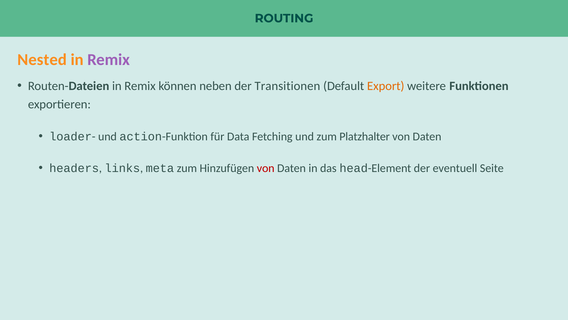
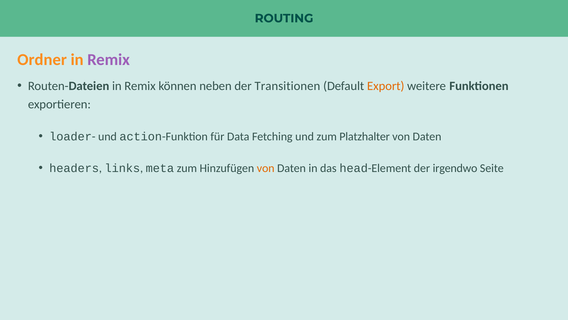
Nested: Nested -> Ordner (42, 59)
von colour: red -> orange (266, 168)
eventuell: eventuell -> irgendwo (455, 168)
